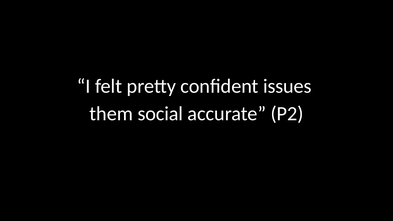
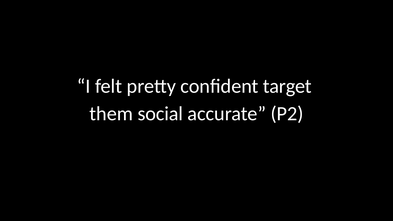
issues: issues -> target (287, 86)
